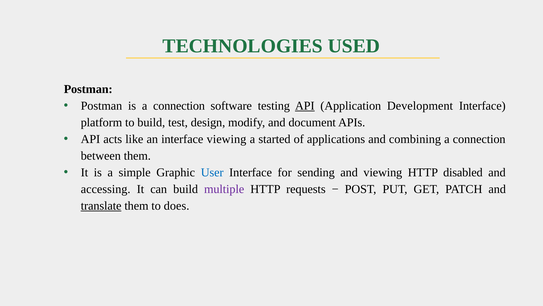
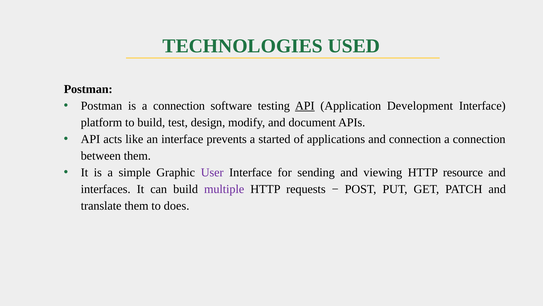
interface viewing: viewing -> prevents (227, 139)
and combining: combining -> connection (415, 139)
User colour: blue -> purple (212, 172)
disabled: disabled -> resource (463, 172)
accessing: accessing -> interfaces (106, 189)
translate underline: present -> none (101, 206)
